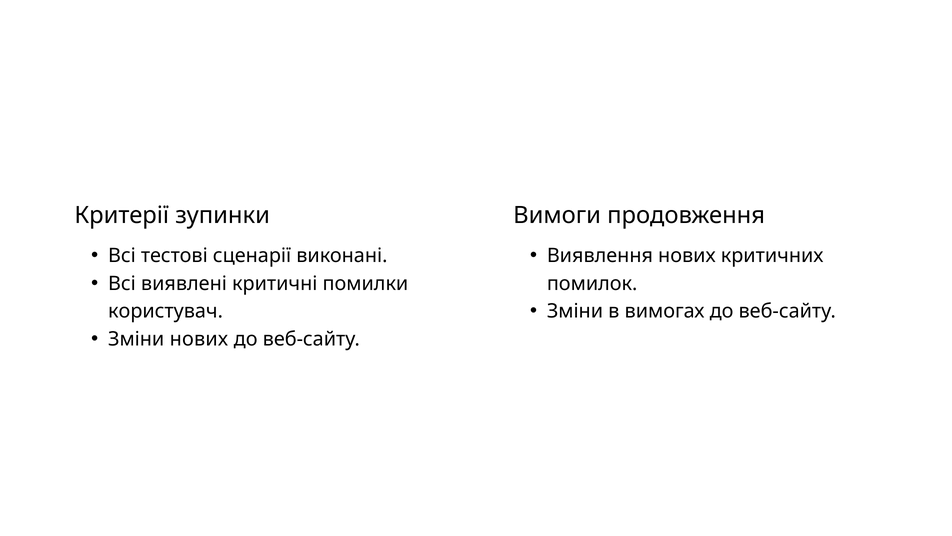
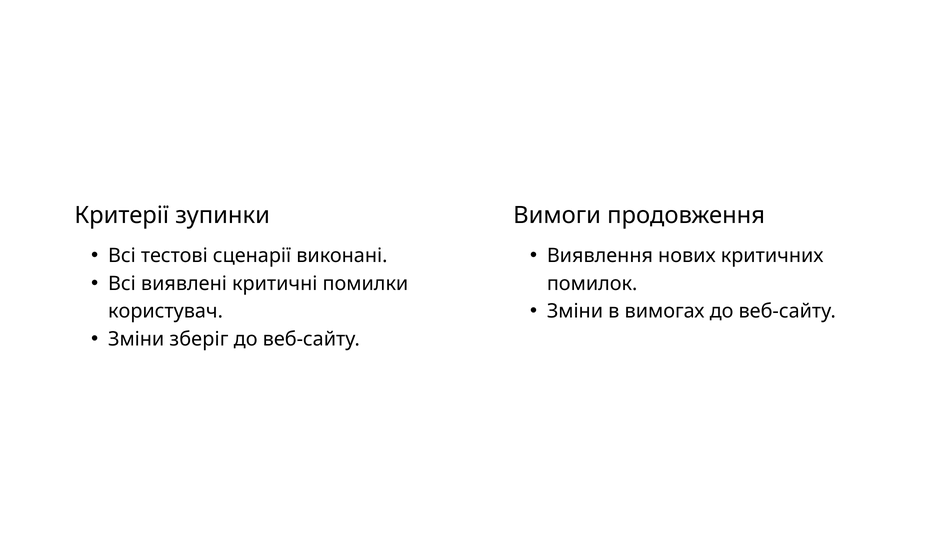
Зміни нових: нових -> зберіг (199, 339)
